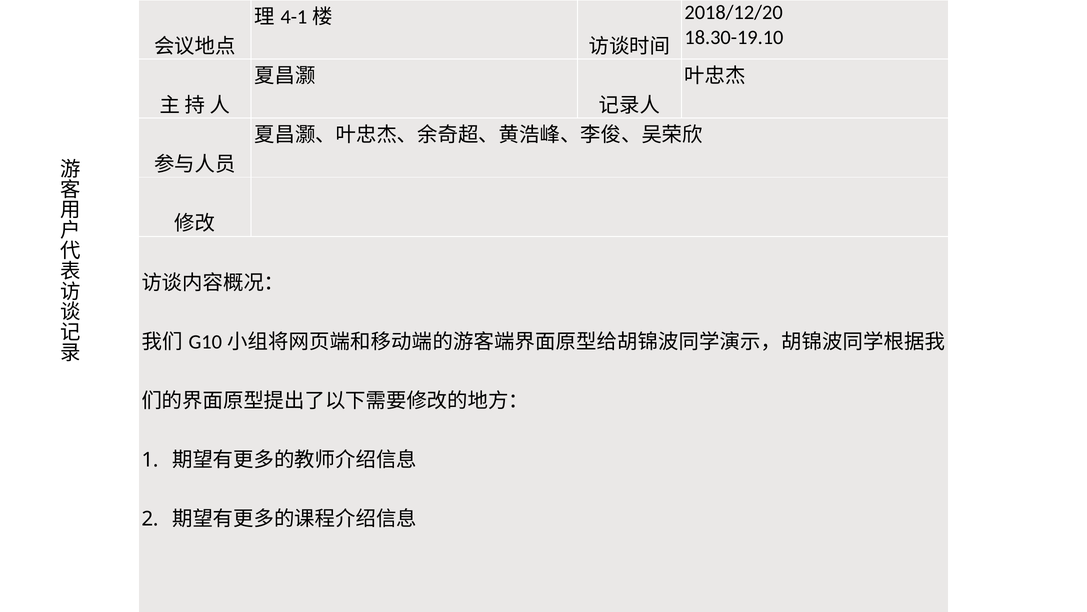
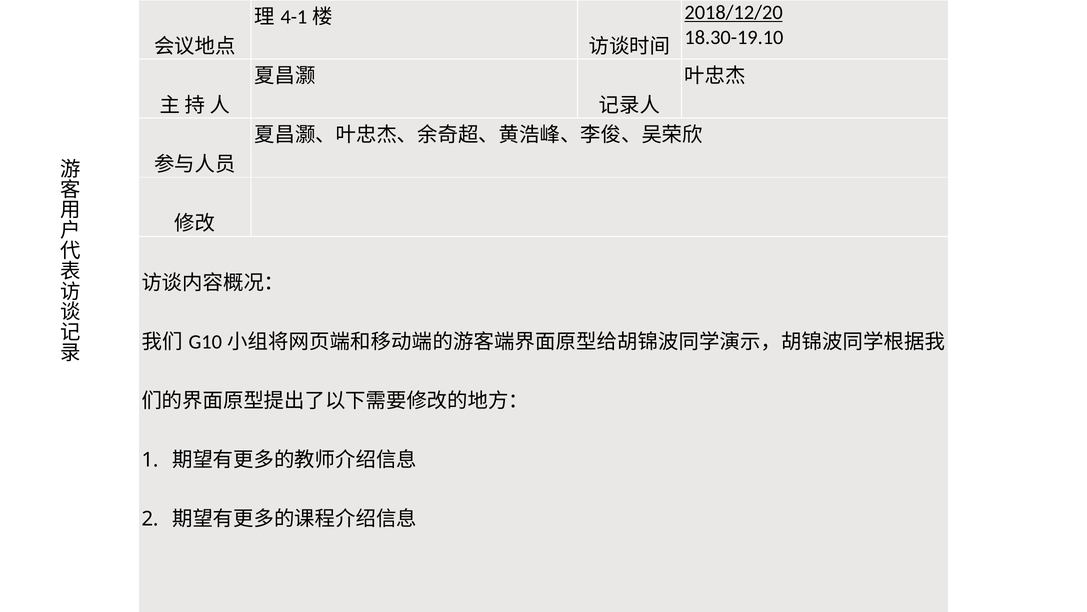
2018/12/20 underline: none -> present (734, 13)
